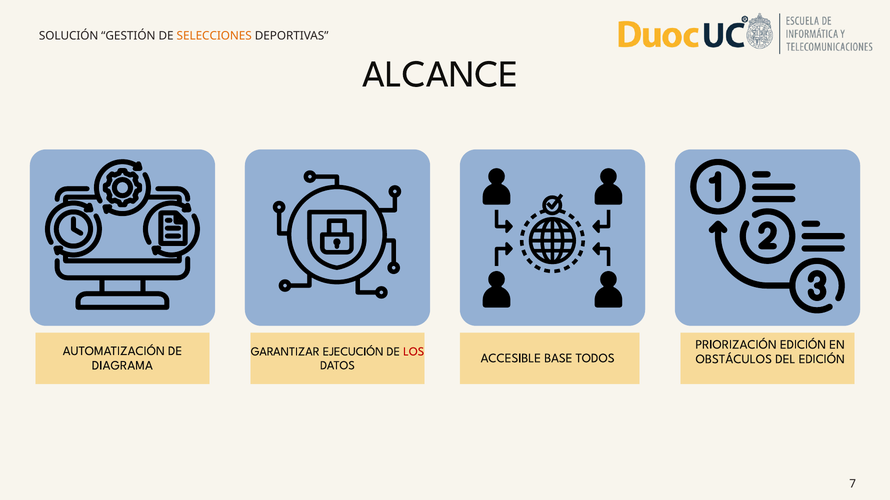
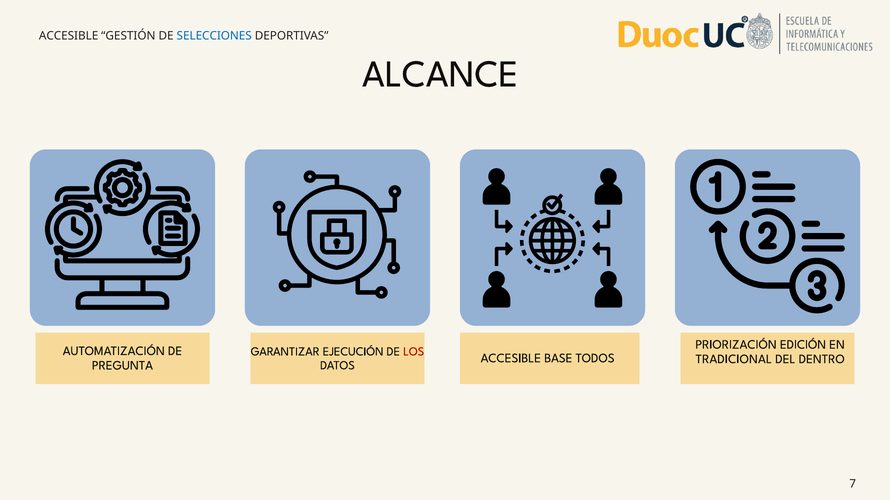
SOLUCIÓN: SOLUCIÓN -> ACCESIBLE (69, 36)
SELECCIONES colour: orange -> blue (214, 36)
OBSTÁCULOS: OBSTÁCULOS -> TRADICIONAL (734, 359)
DEL EDICIÓN: EDICIÓN -> DENTRO (822, 359)
DIAGRAMA: DIAGRAMA -> PREGUNTA (122, 366)
